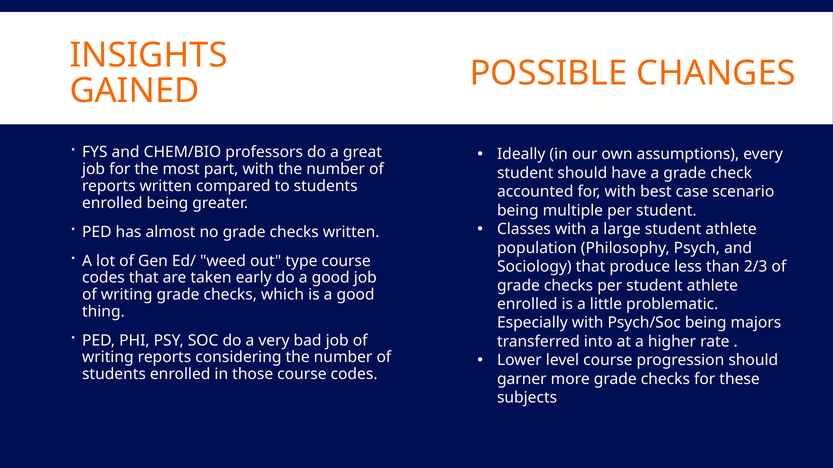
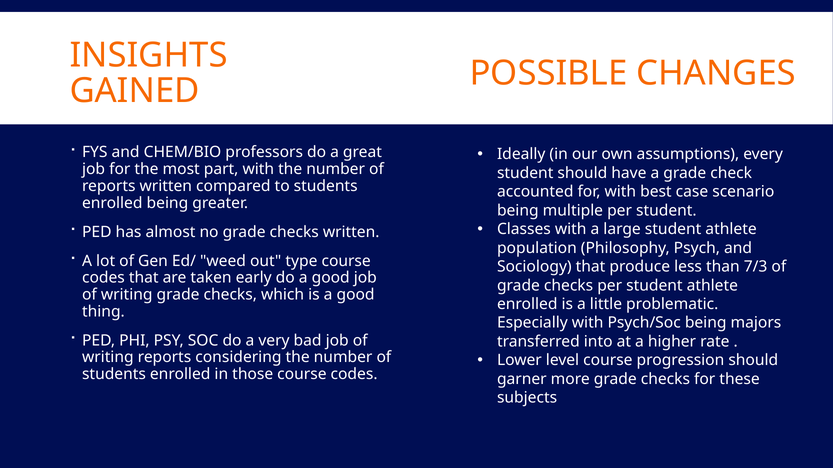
2/3: 2/3 -> 7/3 (756, 267)
